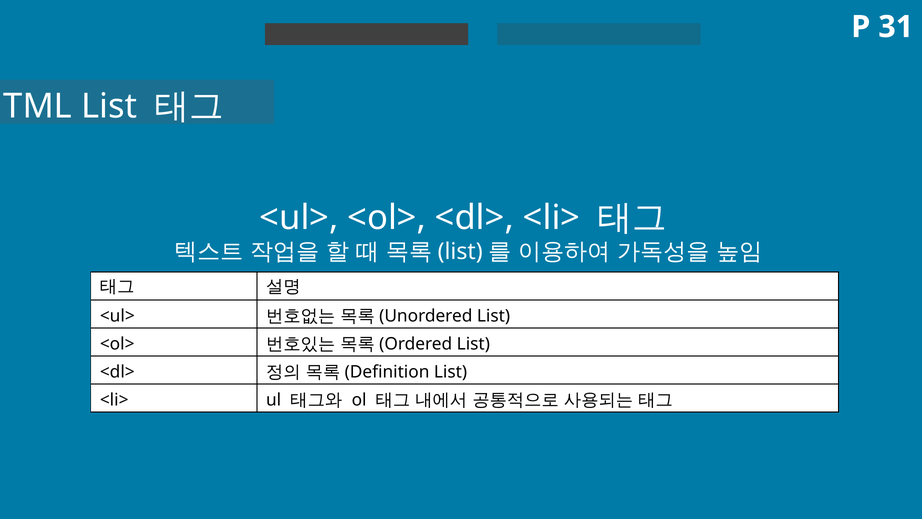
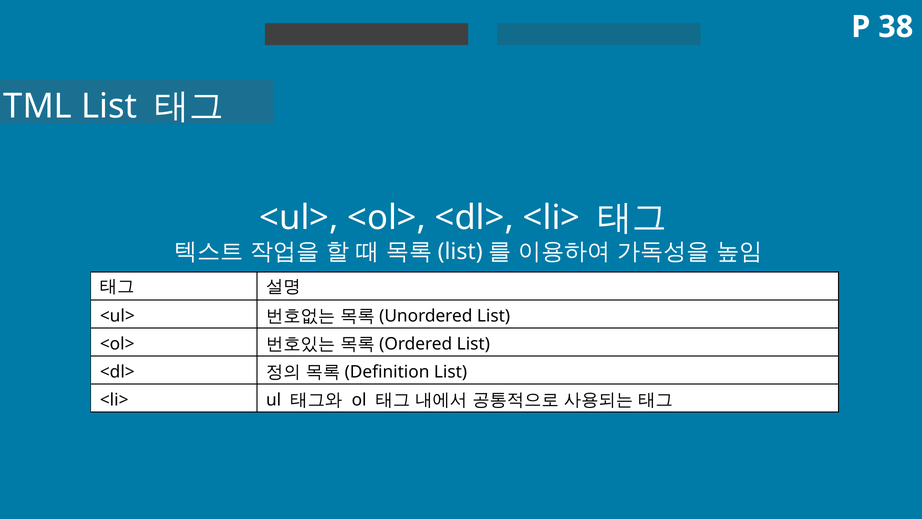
31: 31 -> 38 (896, 27)
